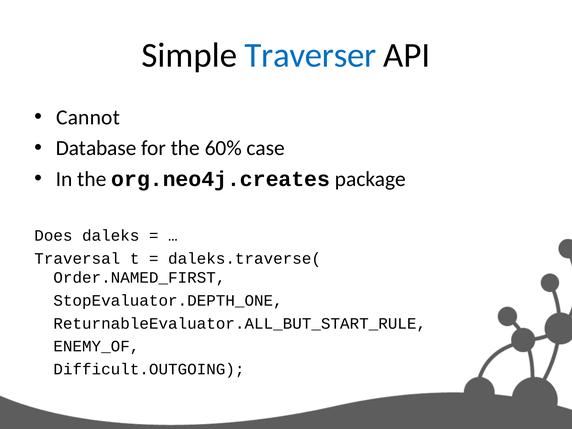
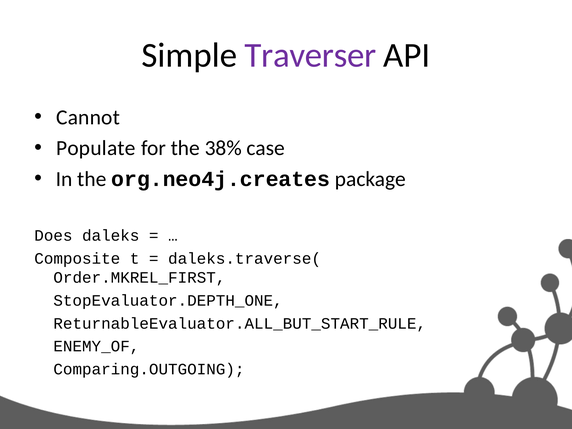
Traverser colour: blue -> purple (310, 55)
Database: Database -> Populate (96, 148)
60%: 60% -> 38% (223, 148)
Traversal: Traversal -> Composite (77, 259)
Order.NAMED_FIRST: Order.NAMED_FIRST -> Order.MKREL_FIRST (139, 278)
Difficult.OUTGOING: Difficult.OUTGOING -> Comparing.OUTGOING (149, 369)
